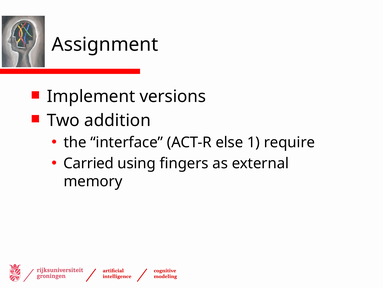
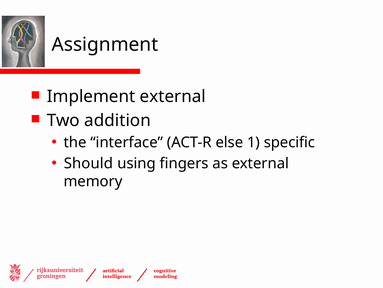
Implement versions: versions -> external (173, 96)
require: require -> specific (289, 142)
Carried: Carried -> Should (88, 163)
